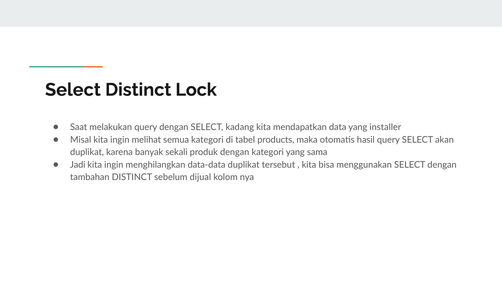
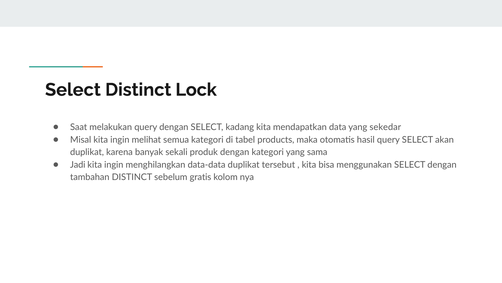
installer: installer -> sekedar (385, 127)
dijual: dijual -> gratis (200, 177)
